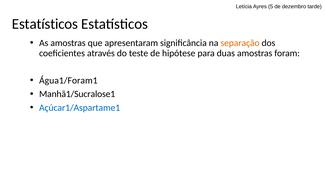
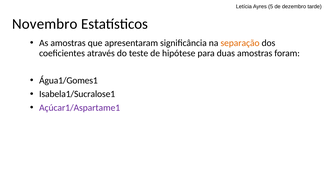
Estatísticos: Estatísticos -> Novembro (45, 24)
Água1/Foram1: Água1/Foram1 -> Água1/Gomes1 (68, 80)
Manhã1/Sucralose1: Manhã1/Sucralose1 -> Isabela1/Sucralose1 (77, 94)
Açúcar1/Aspartame1 colour: blue -> purple (80, 108)
